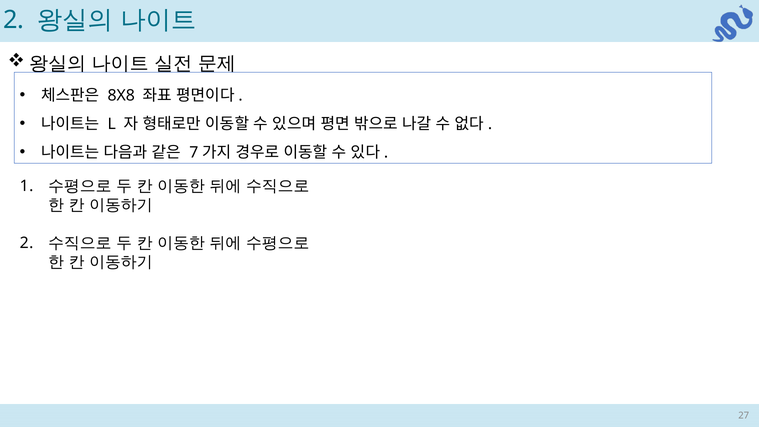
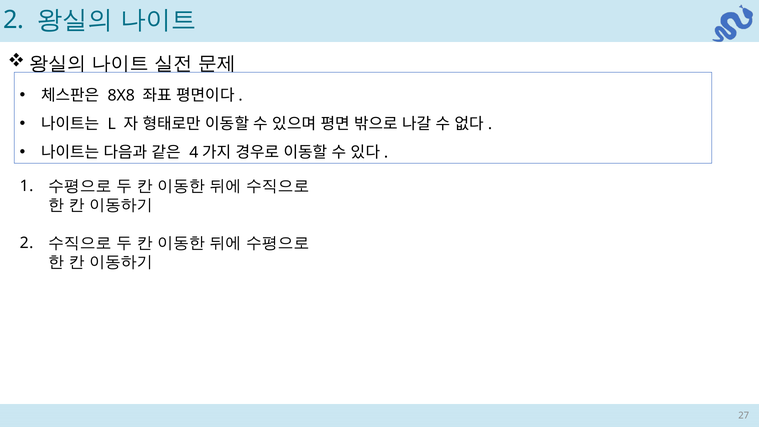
7: 7 -> 4 (194, 152)
